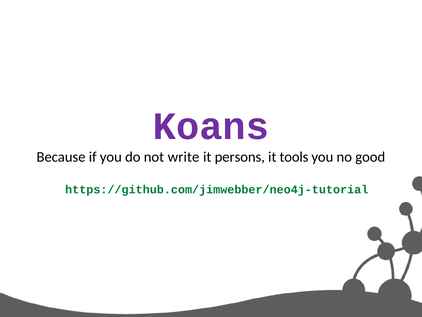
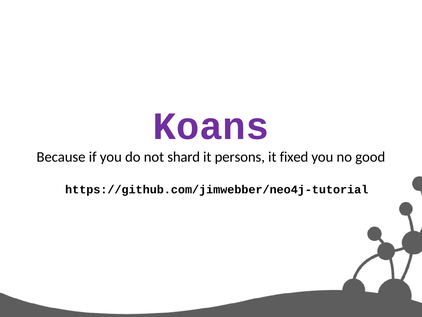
write: write -> shard (184, 157)
tools: tools -> fixed (294, 157)
https://github.com/jimwebber/neo4j-tutorial colour: green -> black (217, 189)
